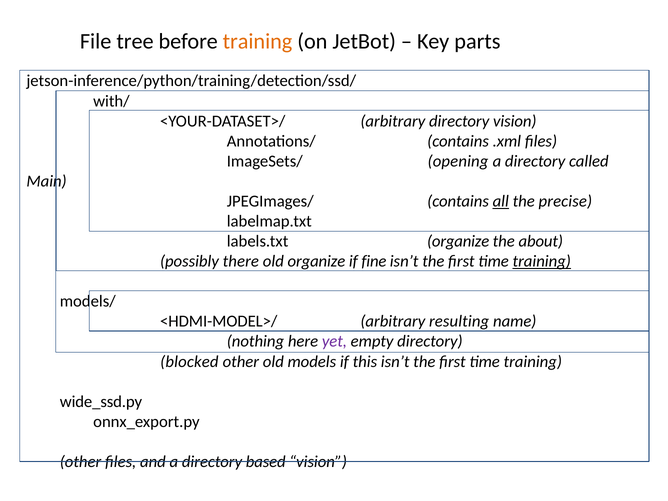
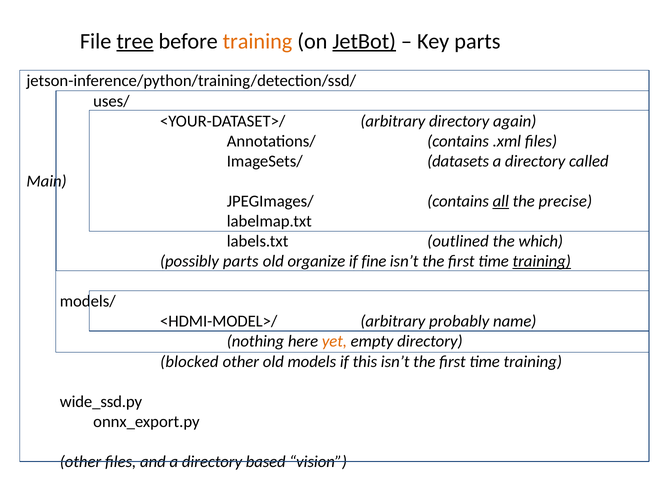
tree underline: none -> present (135, 41)
JetBot underline: none -> present (364, 41)
with/: with/ -> uses/ (111, 101)
directory vision: vision -> again (515, 121)
opening: opening -> datasets (458, 161)
labels.txt organize: organize -> outlined (458, 241)
about: about -> which (541, 241)
possibly there: there -> parts (241, 261)
resulting: resulting -> probably (459, 321)
yet colour: purple -> orange (334, 341)
